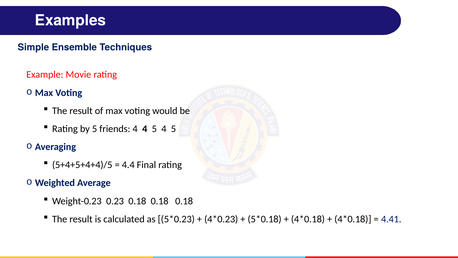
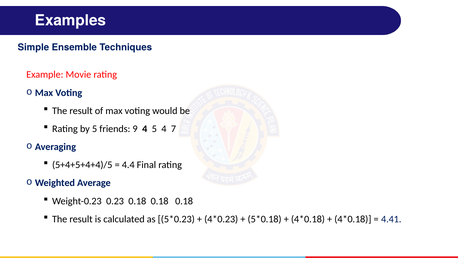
friends 4: 4 -> 9 (135, 129)
5 4 5: 5 -> 7 (174, 129)
